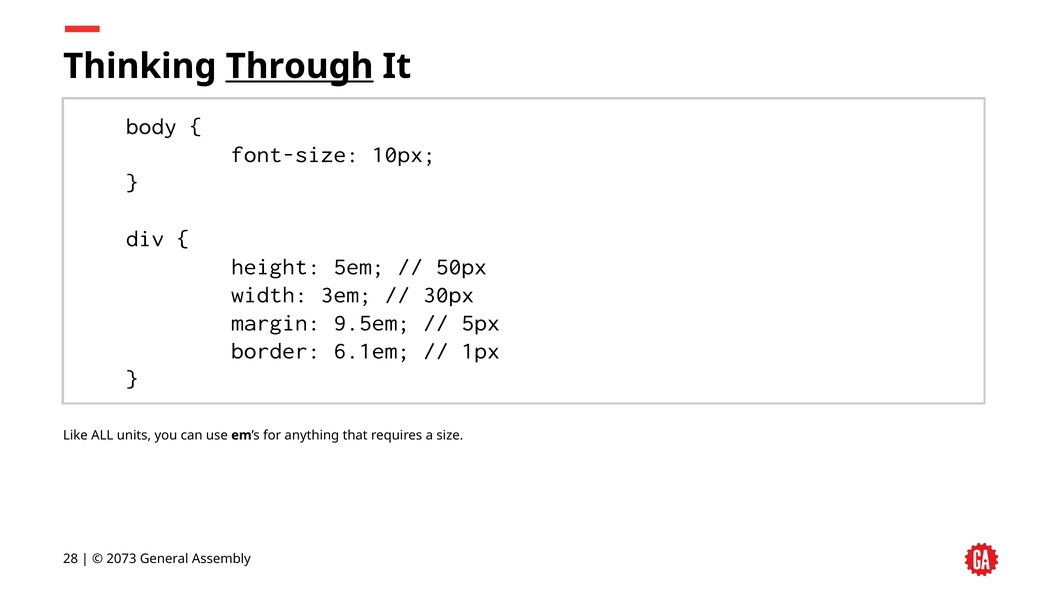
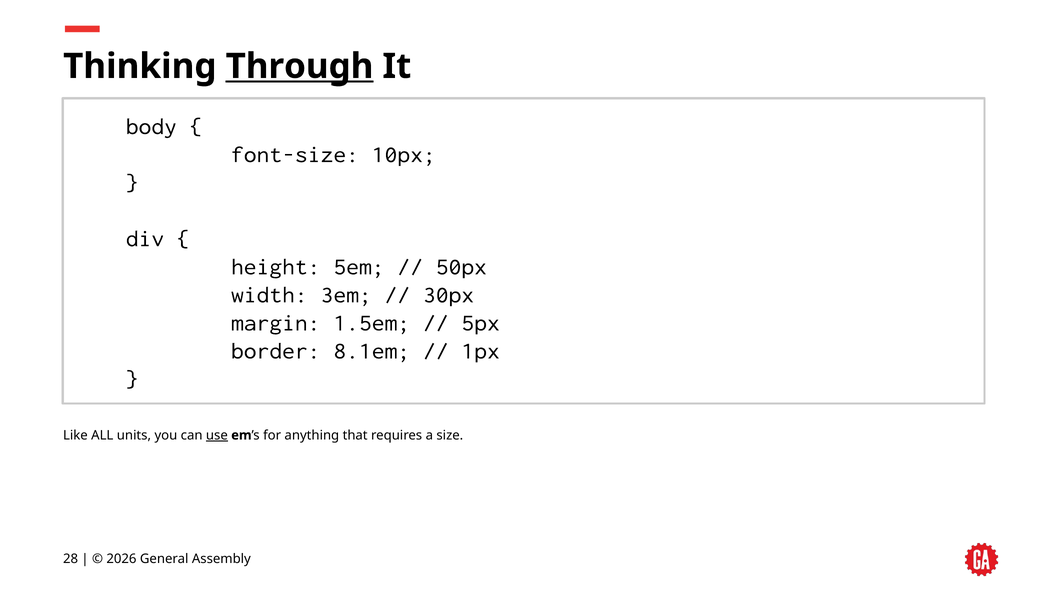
9.5em: 9.5em -> 1.5em (372, 323)
6.1em: 6.1em -> 8.1em (372, 351)
use underline: none -> present (217, 435)
2073: 2073 -> 2026 (121, 559)
